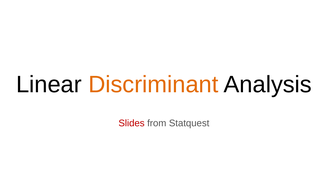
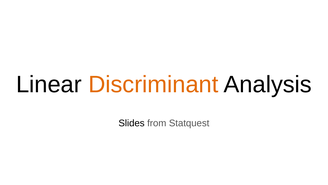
Slides colour: red -> black (132, 123)
